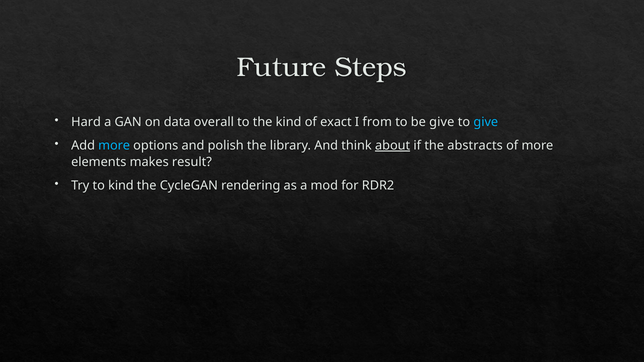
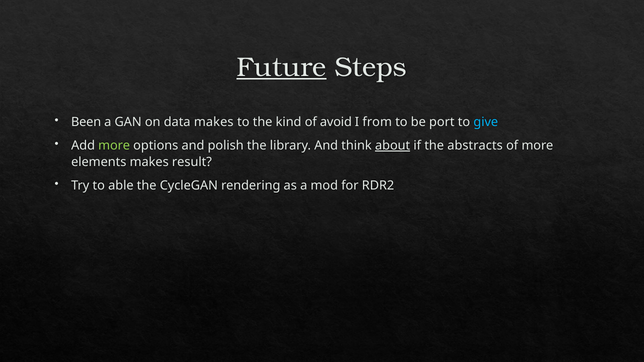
Future underline: none -> present (281, 67)
Hard: Hard -> Been (86, 122)
data overall: overall -> makes (214, 122)
exact: exact -> avoid (336, 122)
be give: give -> port (442, 122)
more colour: light blue -> light green (114, 146)
to kind: kind -> able (121, 186)
